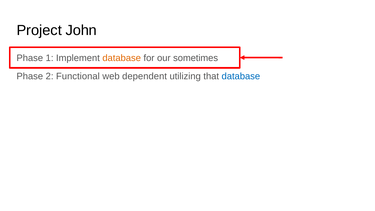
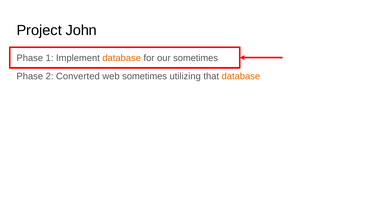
Functional: Functional -> Converted (78, 76)
web dependent: dependent -> sometimes (145, 76)
database colour: blue -> orange (241, 76)
